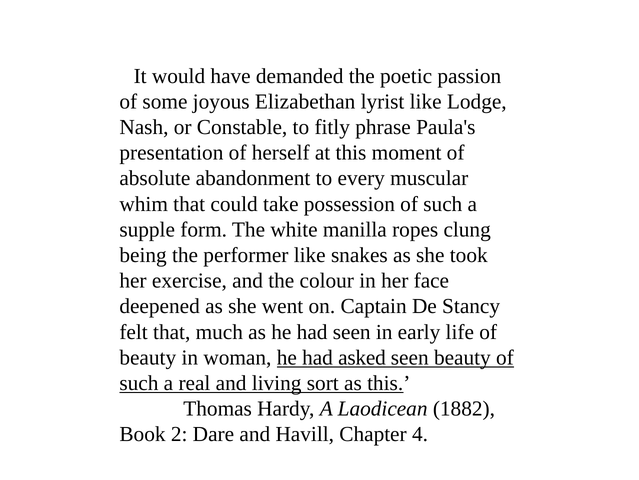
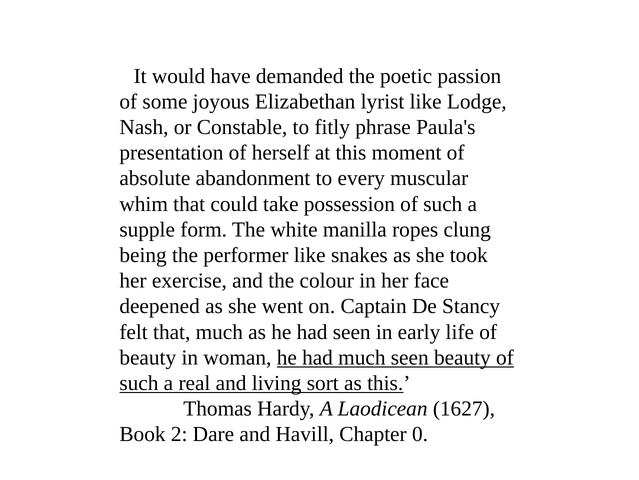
had asked: asked -> much (362, 357)
1882: 1882 -> 1627 (464, 408)
4: 4 -> 0 (420, 434)
